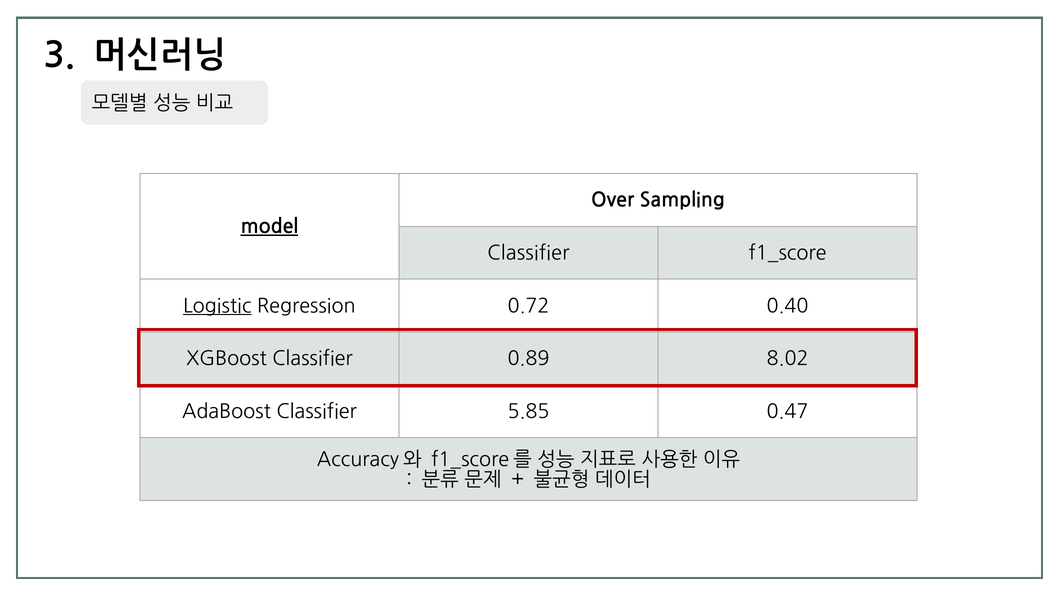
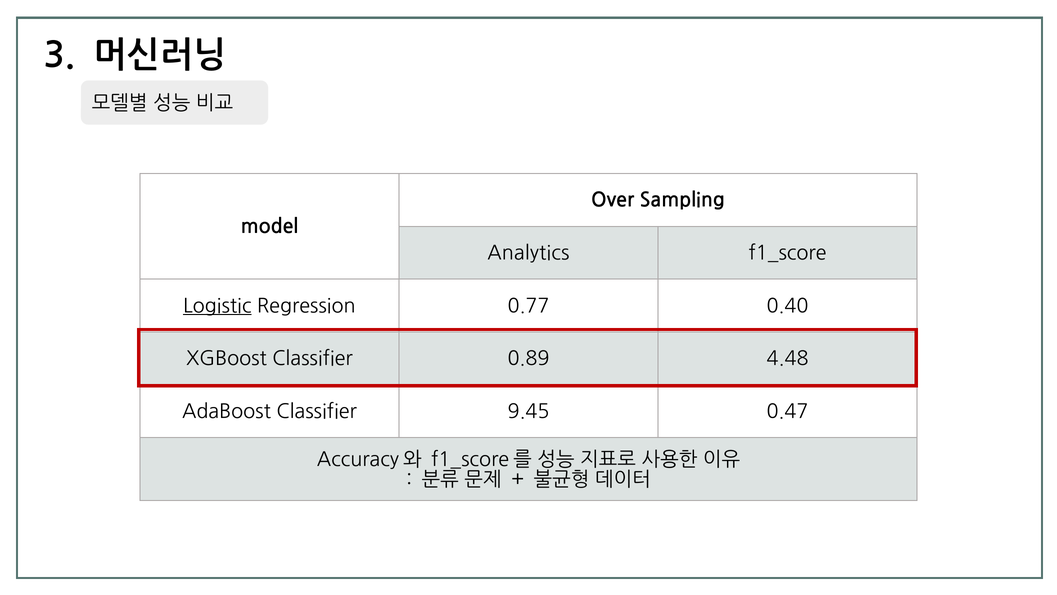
model underline: present -> none (269, 227)
Classifier: Classifier -> Analytics (528, 253)
0.72: 0.72 -> 0.77 (529, 306)
8.02: 8.02 -> 4.48 (788, 359)
5.85: 5.85 -> 9.45 (529, 411)
